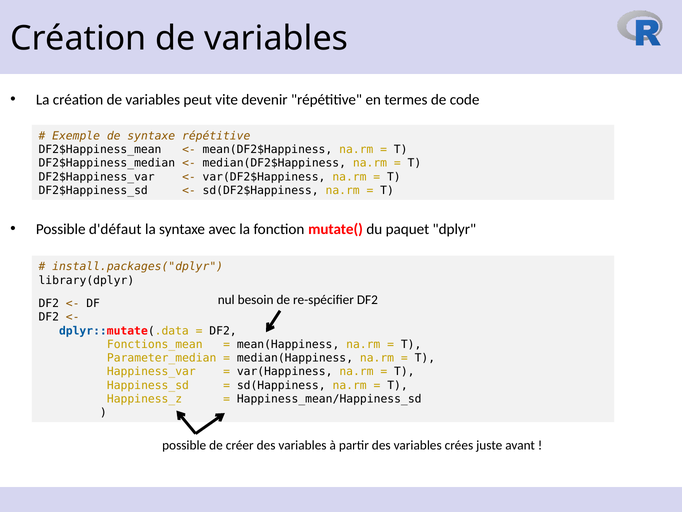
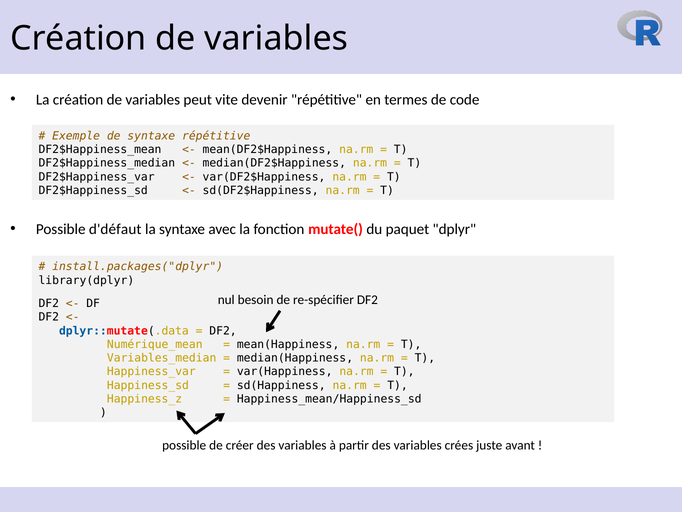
Fonctions_mean: Fonctions_mean -> Numérique_mean (155, 344)
Parameter_median: Parameter_median -> Variables_median (162, 358)
